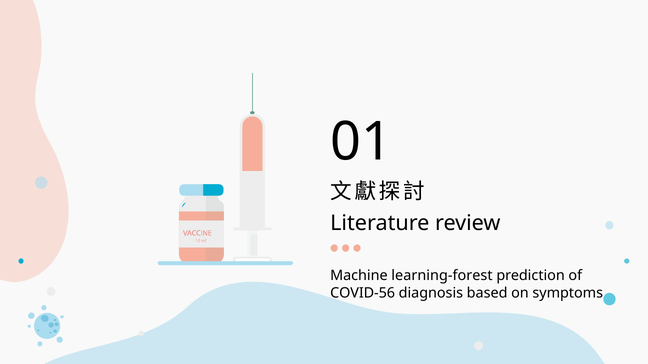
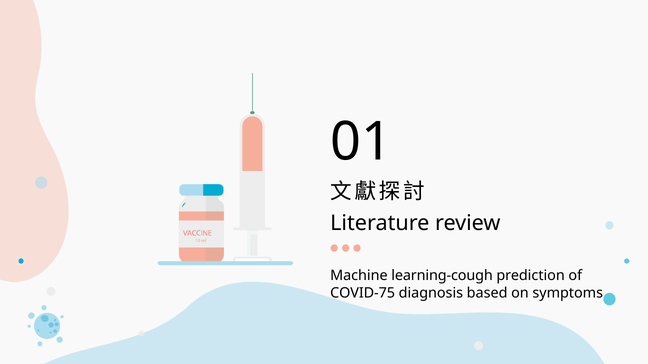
learning-forest: learning-forest -> learning-cough (442, 276)
COVID-56: COVID-56 -> COVID-75 (363, 293)
